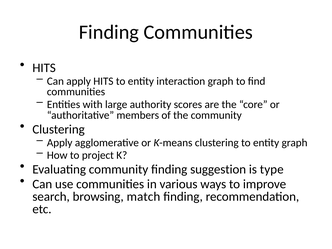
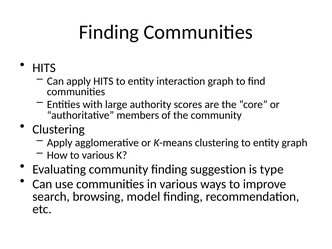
to project: project -> various (98, 155)
match: match -> model (143, 197)
